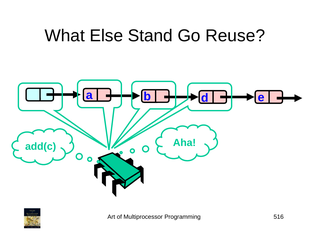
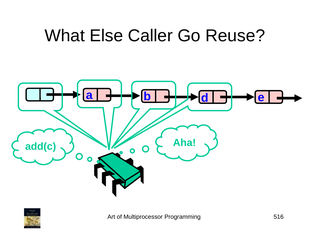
Stand: Stand -> Caller (150, 36)
